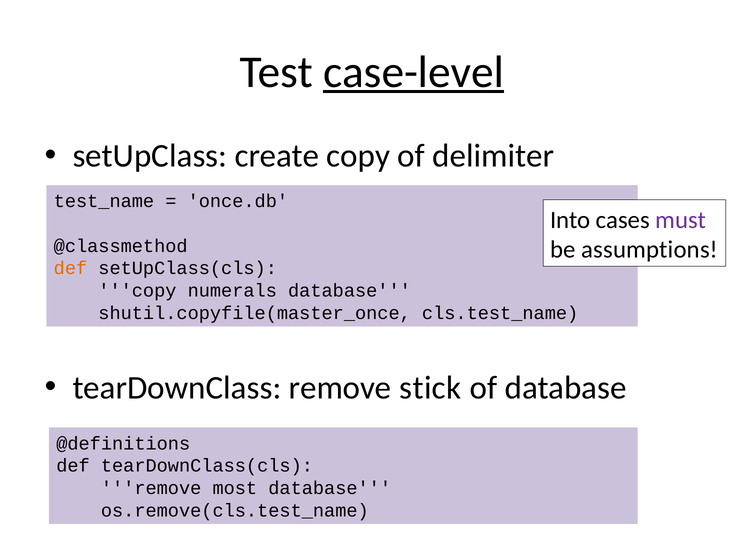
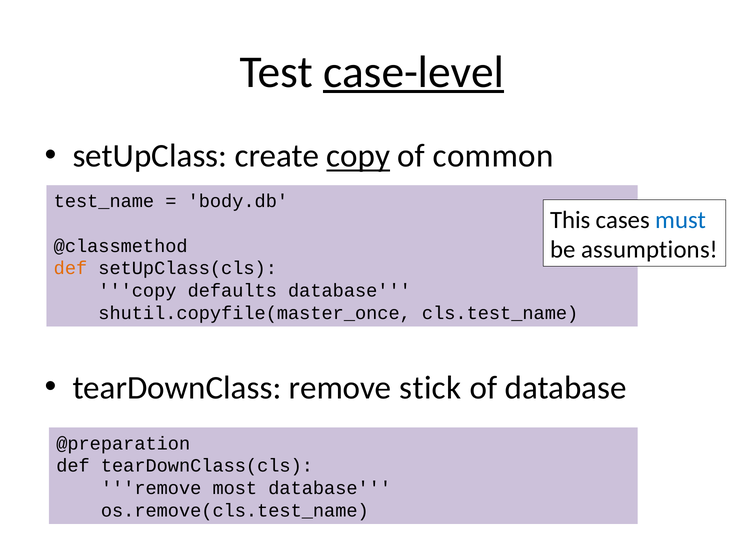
copy underline: none -> present (358, 156)
delimiter: delimiter -> common (493, 156)
once.db: once.db -> body.db (238, 201)
Into: Into -> This (570, 220)
must colour: purple -> blue (681, 220)
numerals: numerals -> defaults (232, 291)
@definitions: @definitions -> @preparation (123, 444)
